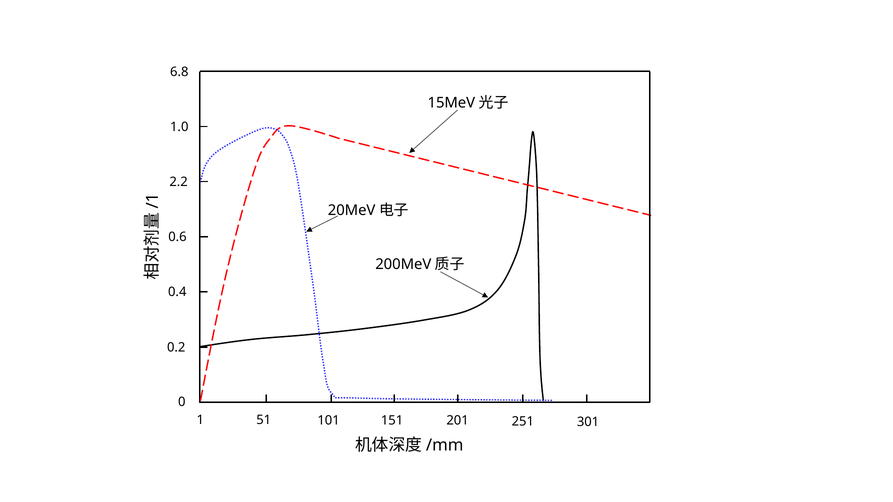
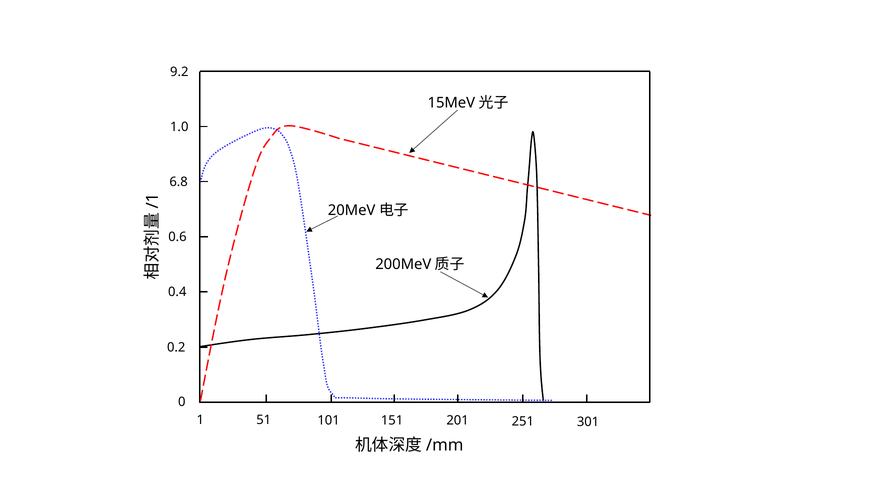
6.8: 6.8 -> 9.2 (179, 72)
2.2: 2.2 -> 6.8 (179, 182)
